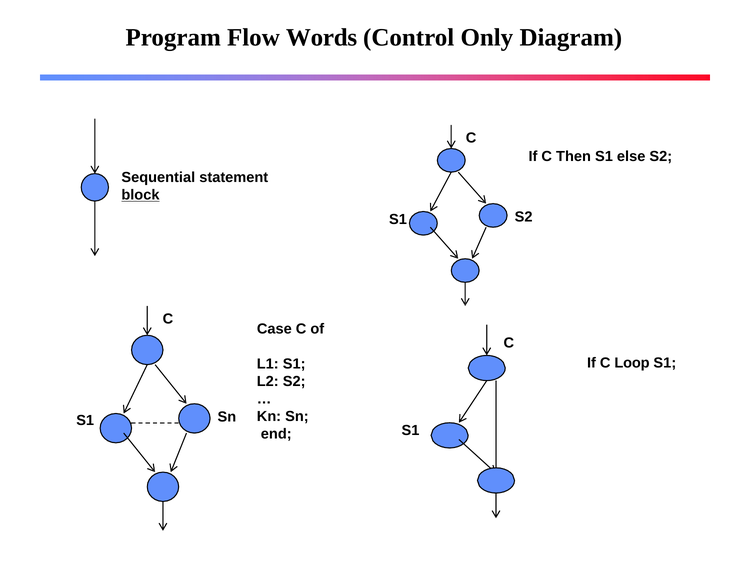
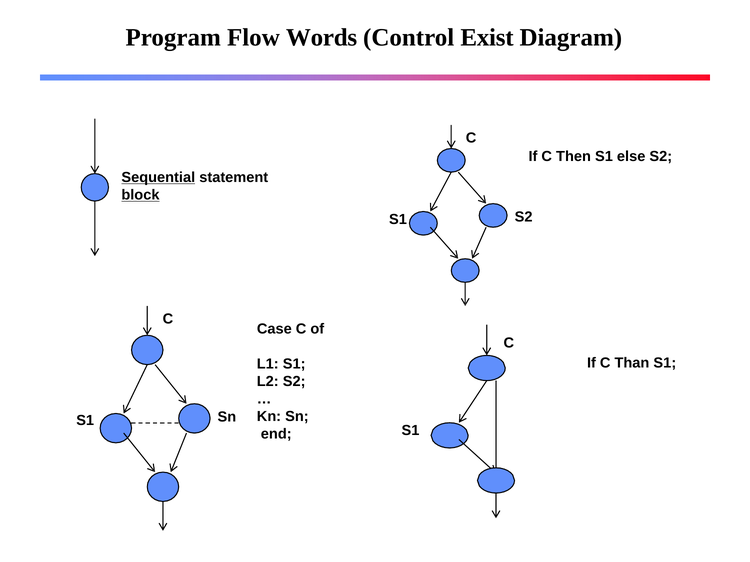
Only: Only -> Exist (487, 38)
Sequential underline: none -> present (158, 178)
Loop: Loop -> Than (632, 363)
